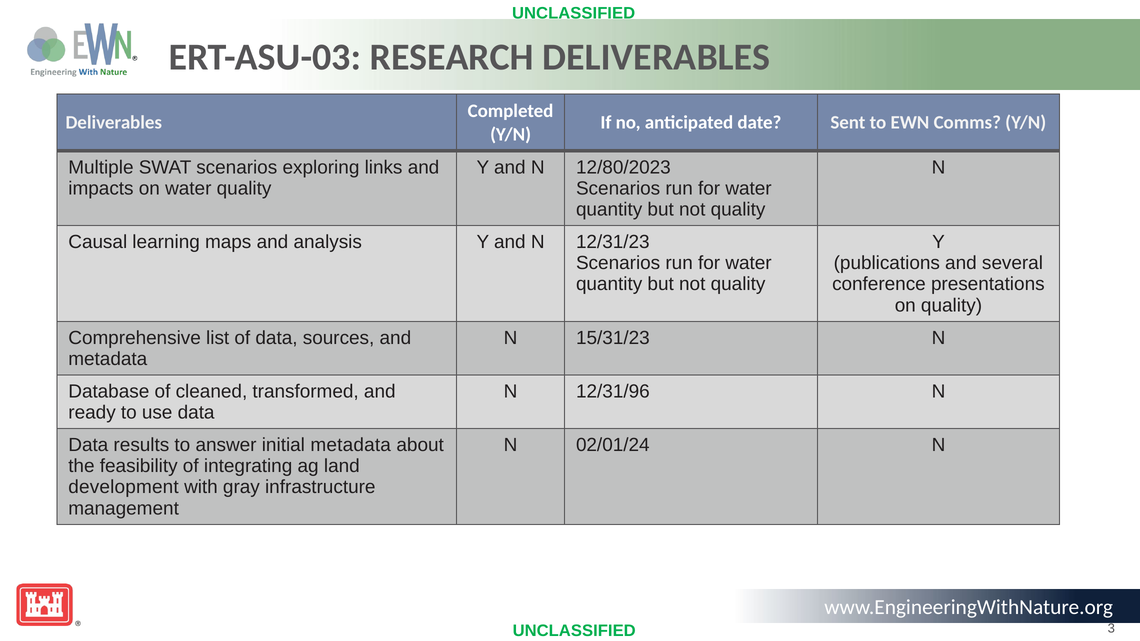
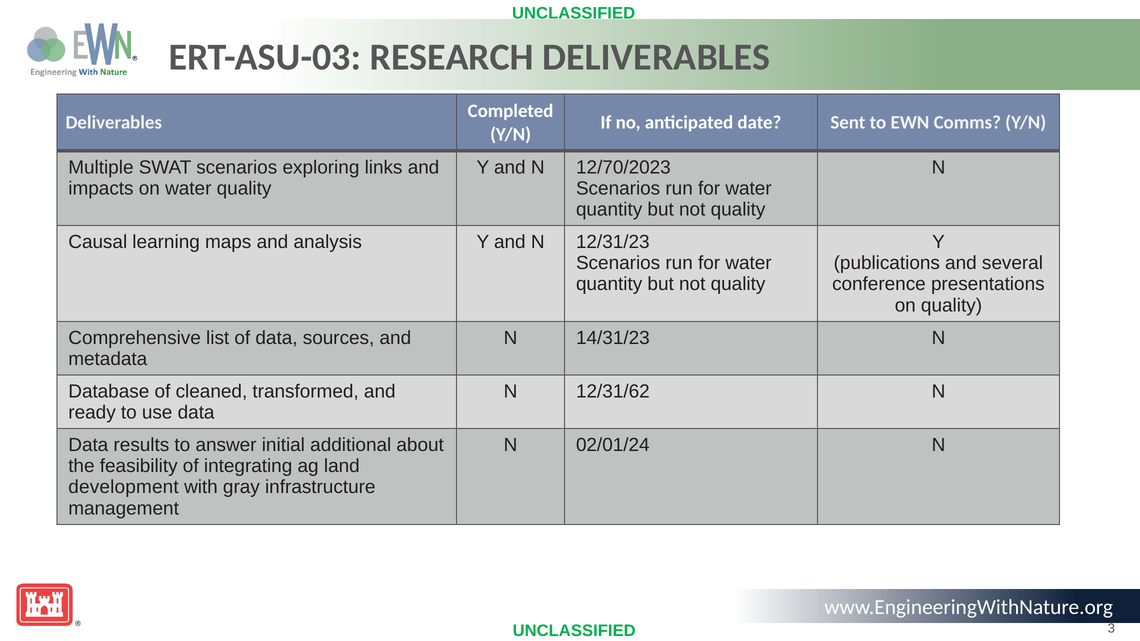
12/80/2023: 12/80/2023 -> 12/70/2023 (623, 167)
15/31/23: 15/31/23 -> 14/31/23 (613, 338)
12/31/96: 12/31/96 -> 12/31/62 (613, 392)
initial metadata: metadata -> additional (351, 445)
